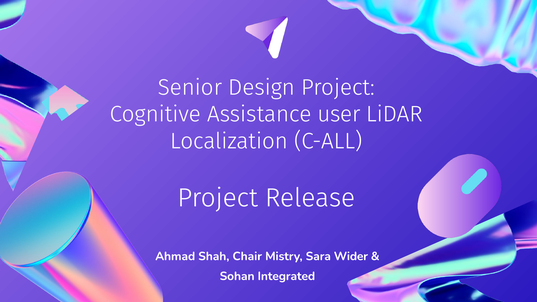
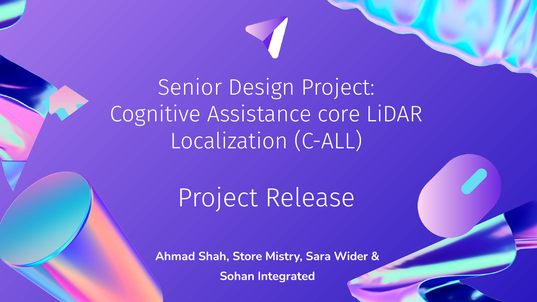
user: user -> core (339, 114)
Chair: Chair -> Store (247, 256)
